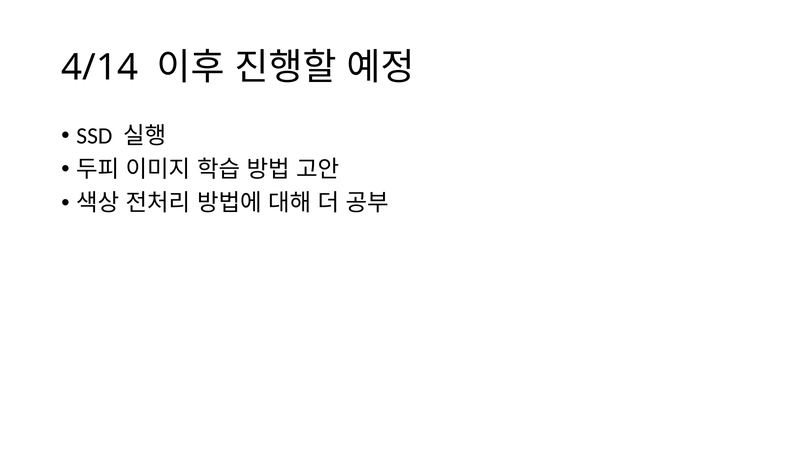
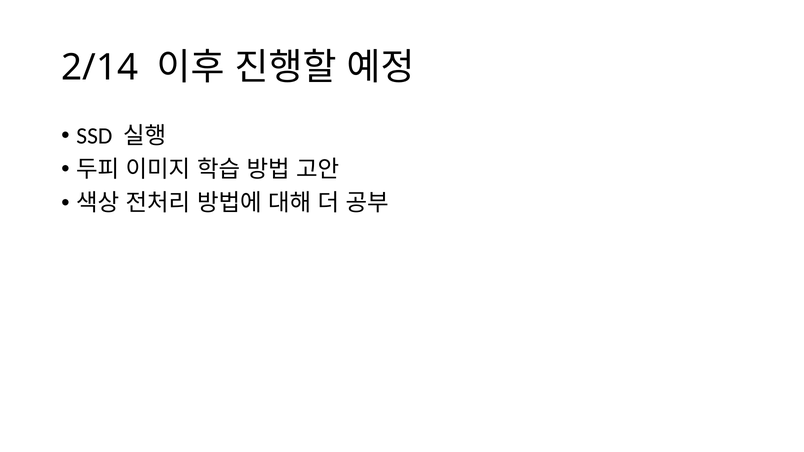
4/14: 4/14 -> 2/14 (100, 68)
